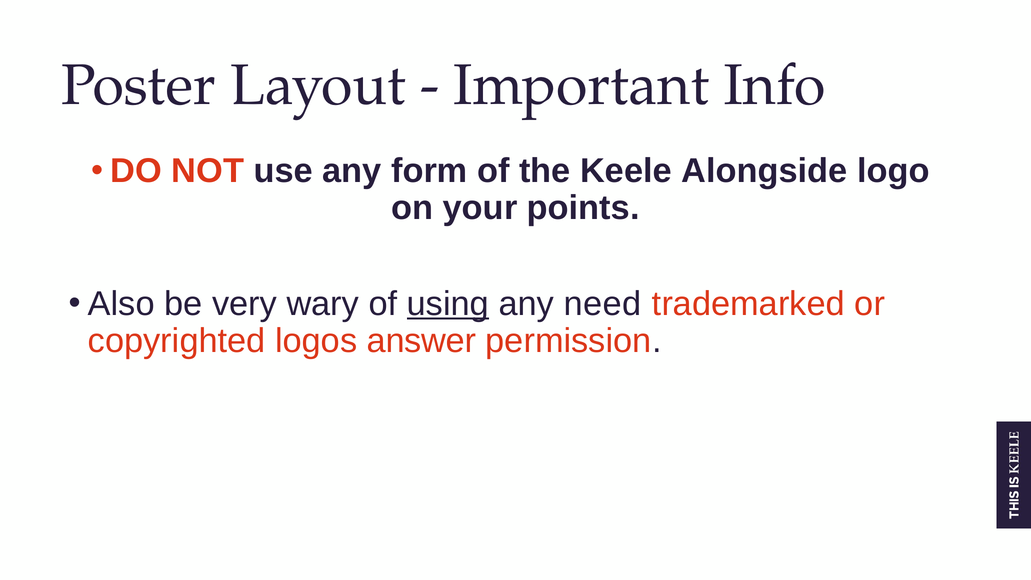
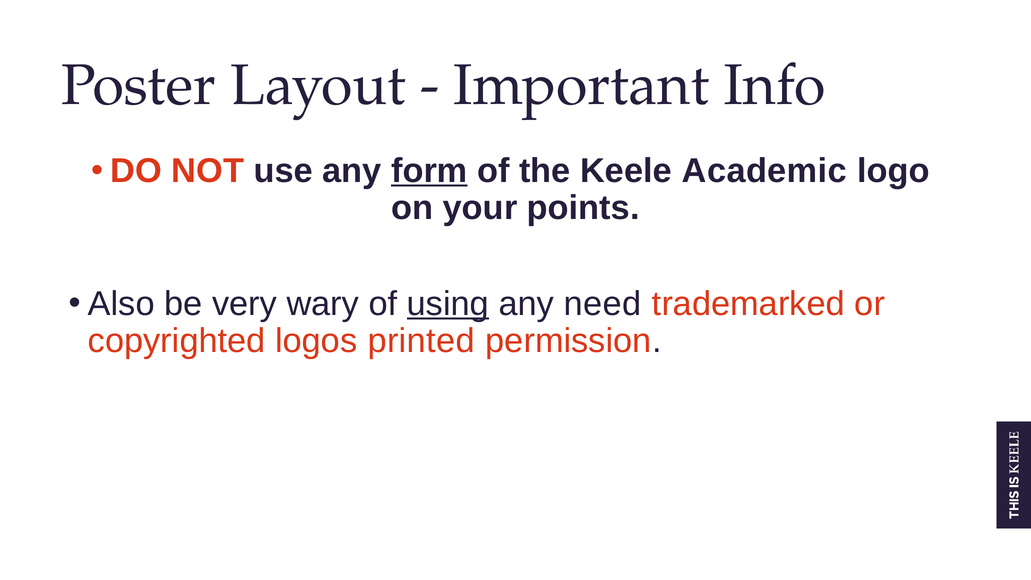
form underline: none -> present (429, 171)
Alongside: Alongside -> Academic (764, 171)
answer: answer -> printed (421, 341)
